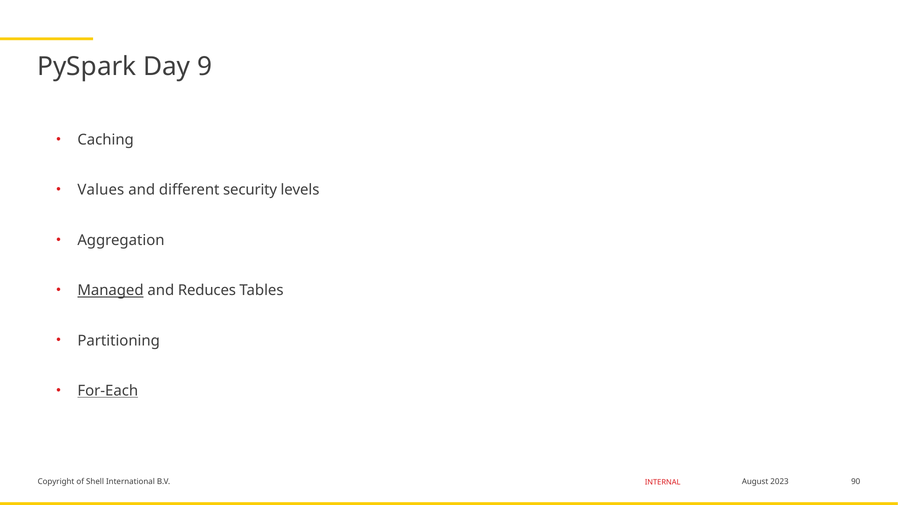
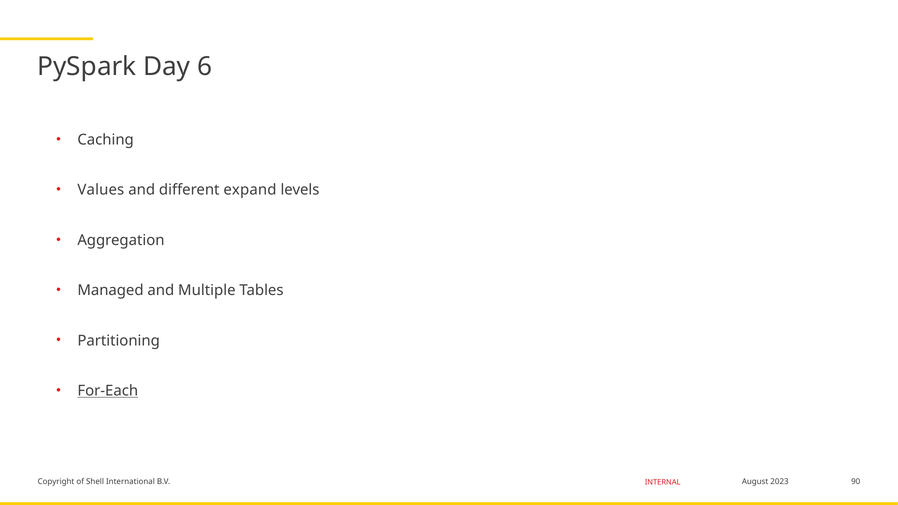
9: 9 -> 6 (205, 67)
security: security -> expand (250, 190)
Managed underline: present -> none (110, 291)
Reduces: Reduces -> Multiple (207, 291)
